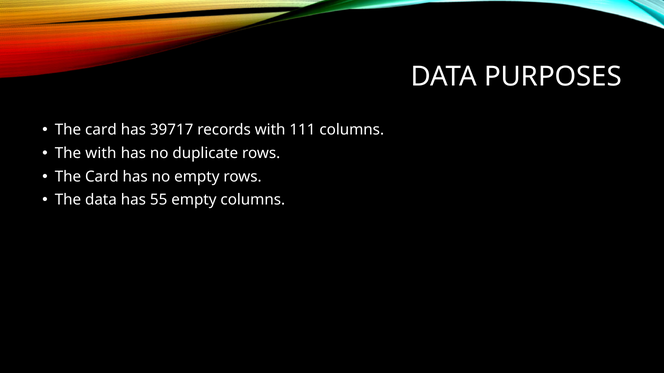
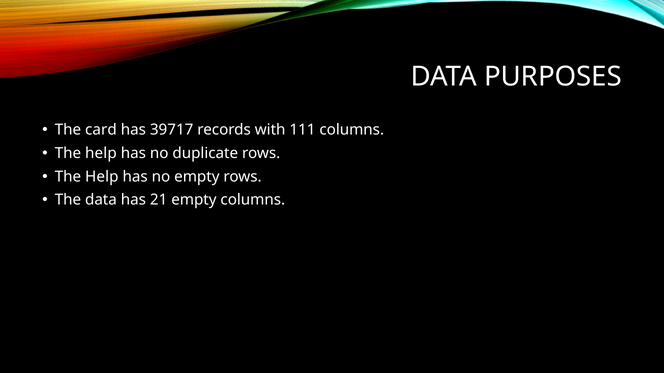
with: with -> help (101, 153)
Card: Card -> Help (102, 177)
55: 55 -> 21 (159, 200)
